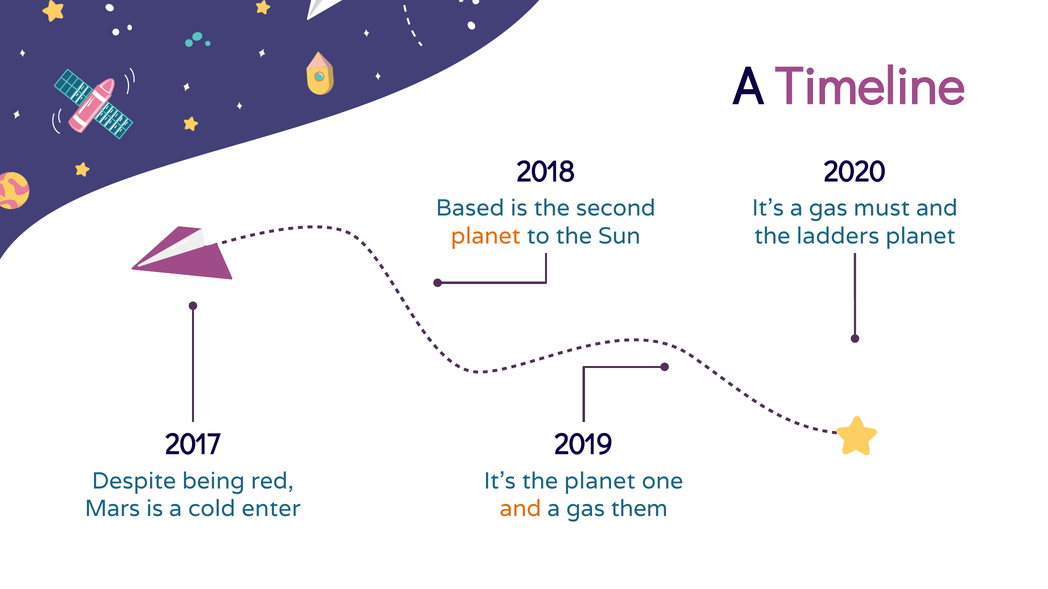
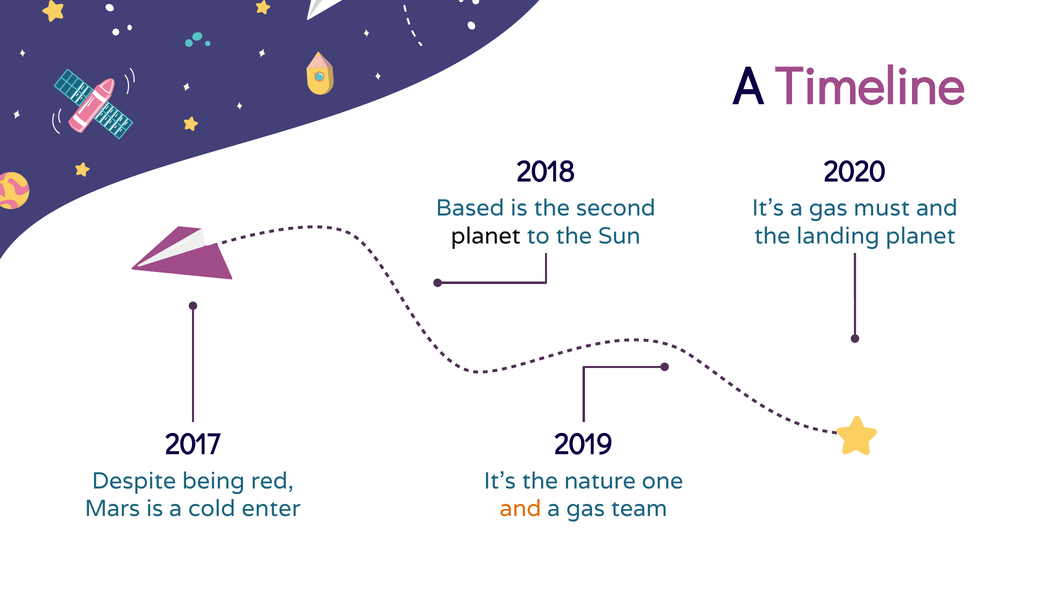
planet colour: orange -> black (486, 236)
ladders: ladders -> landing (838, 236)
the planet: planet -> nature (600, 481)
them: them -> team (639, 509)
